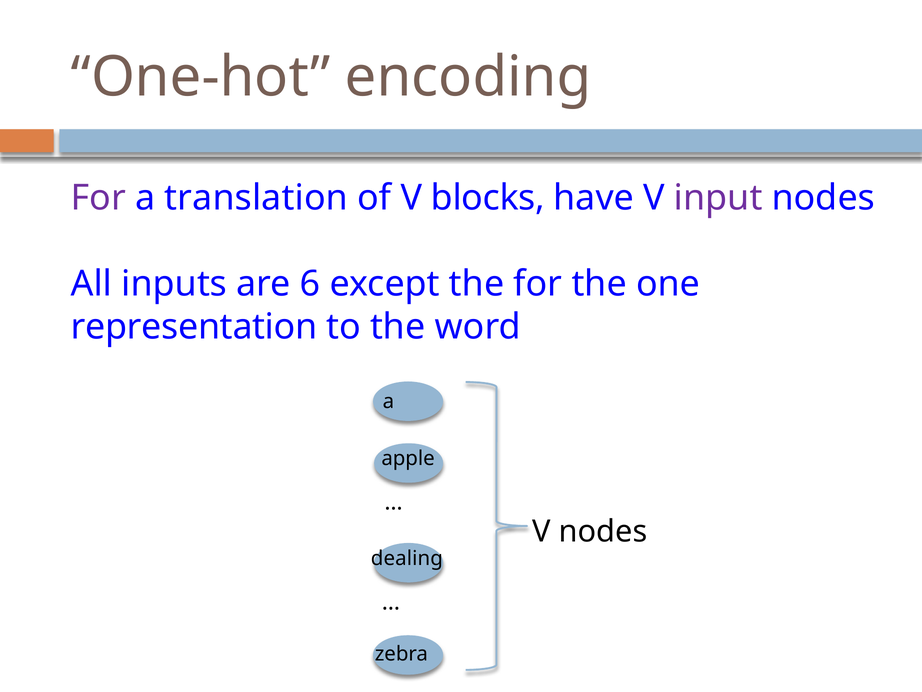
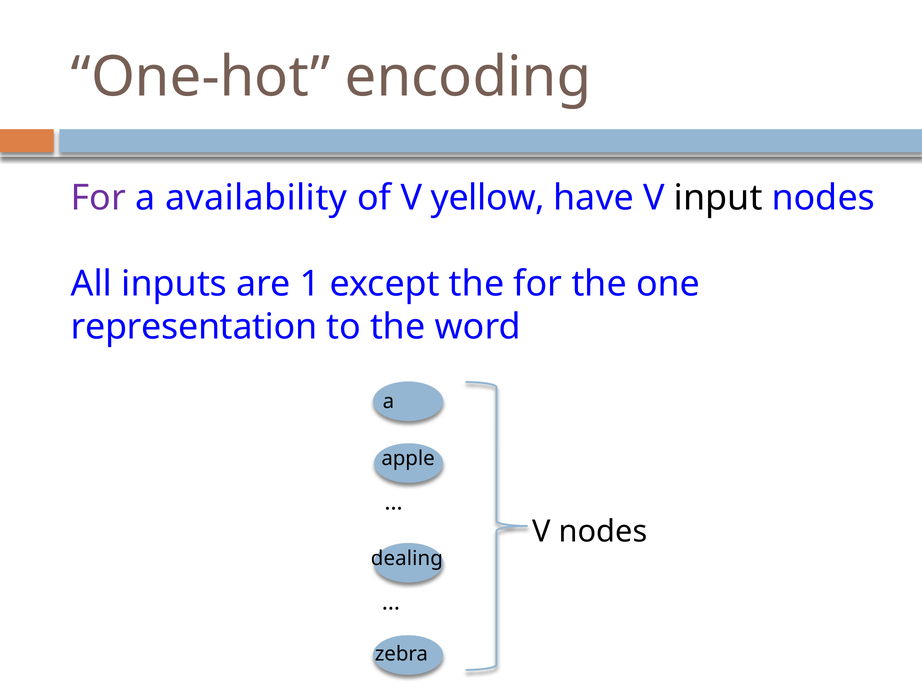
translation: translation -> availability (256, 198)
blocks: blocks -> yellow (488, 198)
input colour: purple -> black (718, 198)
6: 6 -> 1 (310, 284)
